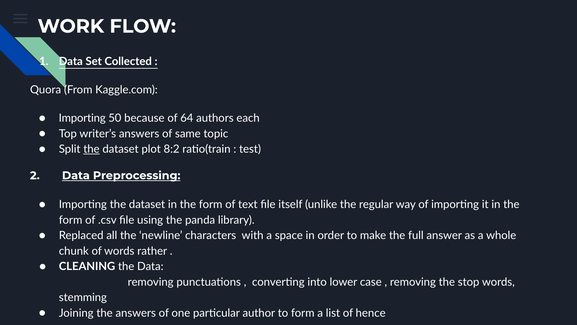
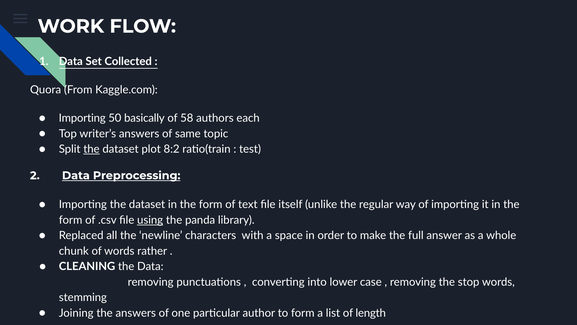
because: because -> basically (144, 118)
64: 64 -> 58 (187, 118)
using underline: none -> present (150, 220)
hence: hence -> length (371, 313)
